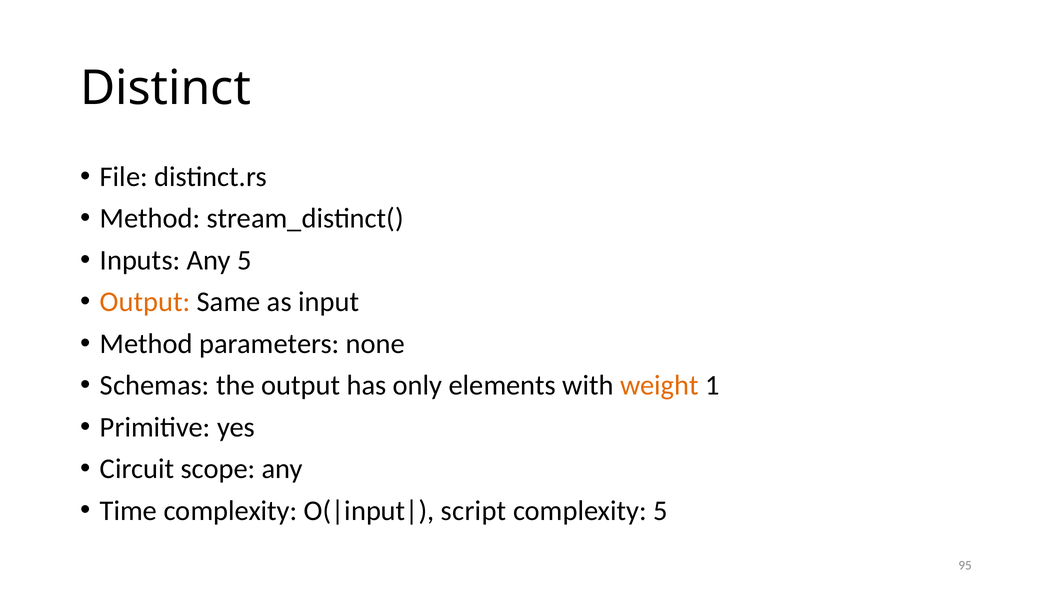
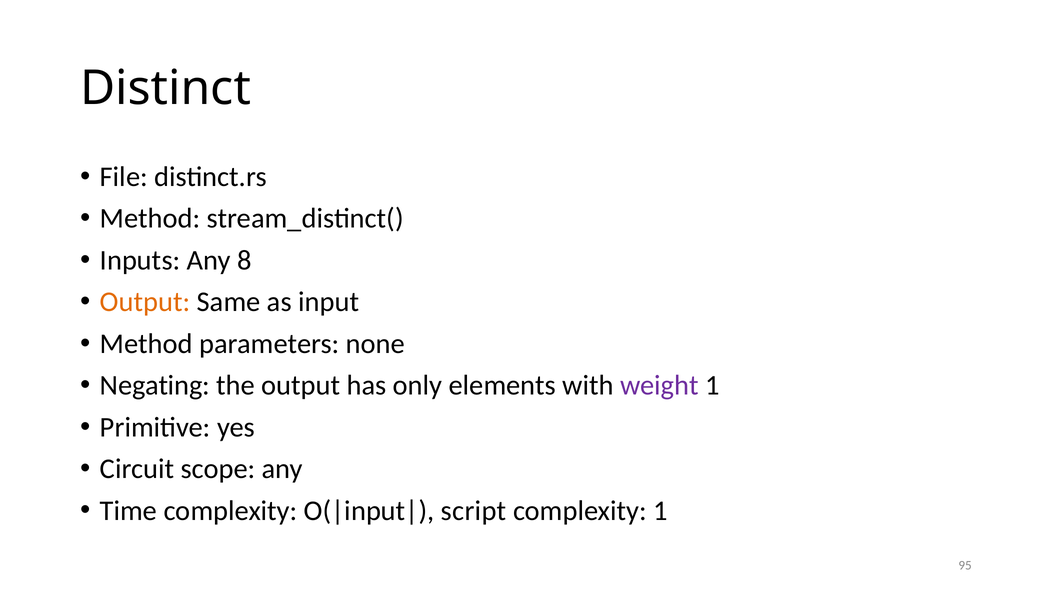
Any 5: 5 -> 8 (244, 260)
Schemas: Schemas -> Negating (155, 385)
weight colour: orange -> purple (659, 385)
complexity 5: 5 -> 1 (661, 510)
